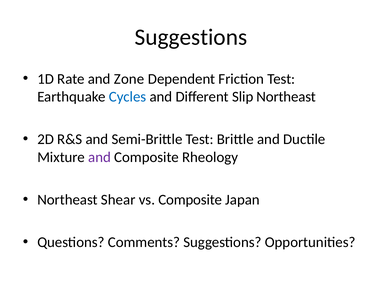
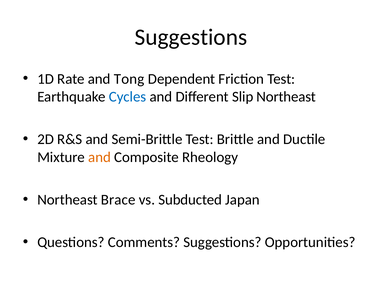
Zone: Zone -> Tong (129, 79)
and colour: purple -> orange (100, 157)
Shear: Shear -> Brace (118, 199)
vs Composite: Composite -> Subducted (190, 199)
